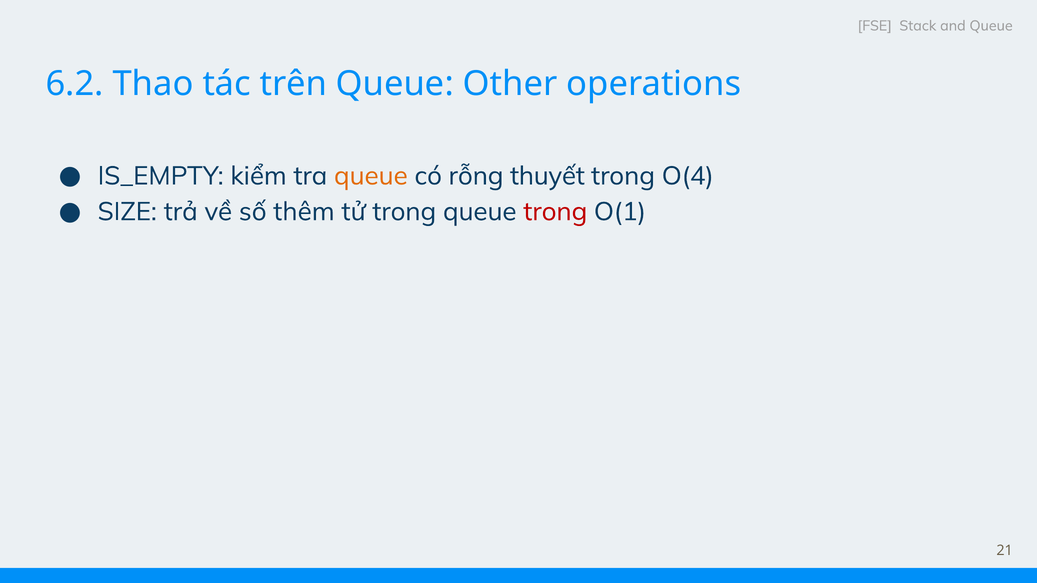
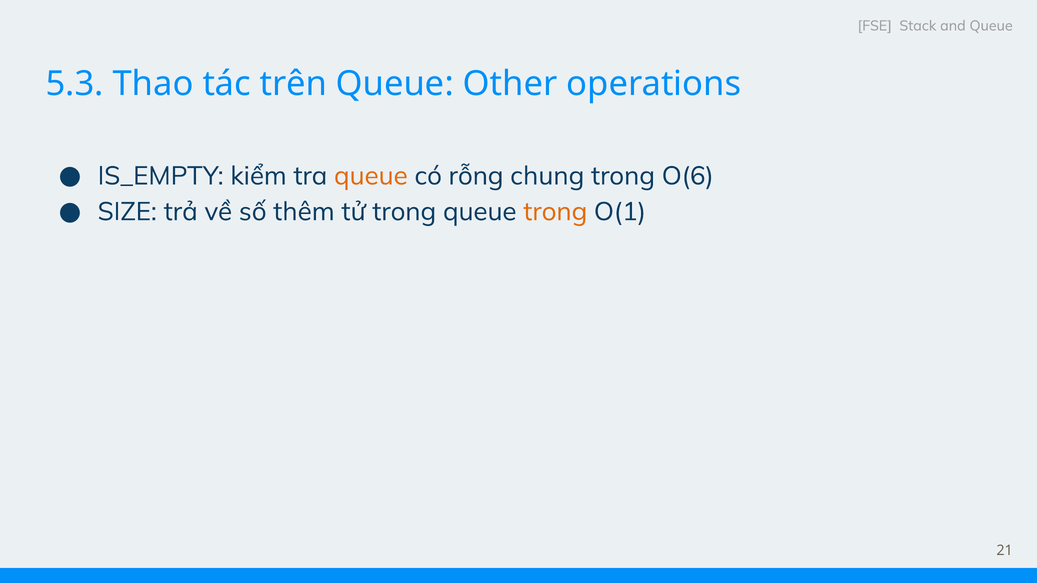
6.2: 6.2 -> 5.3 (75, 84)
thuyết: thuyết -> chung (547, 176)
O(4: O(4 -> O(6 (688, 176)
trong colour: red -> orange (555, 212)
